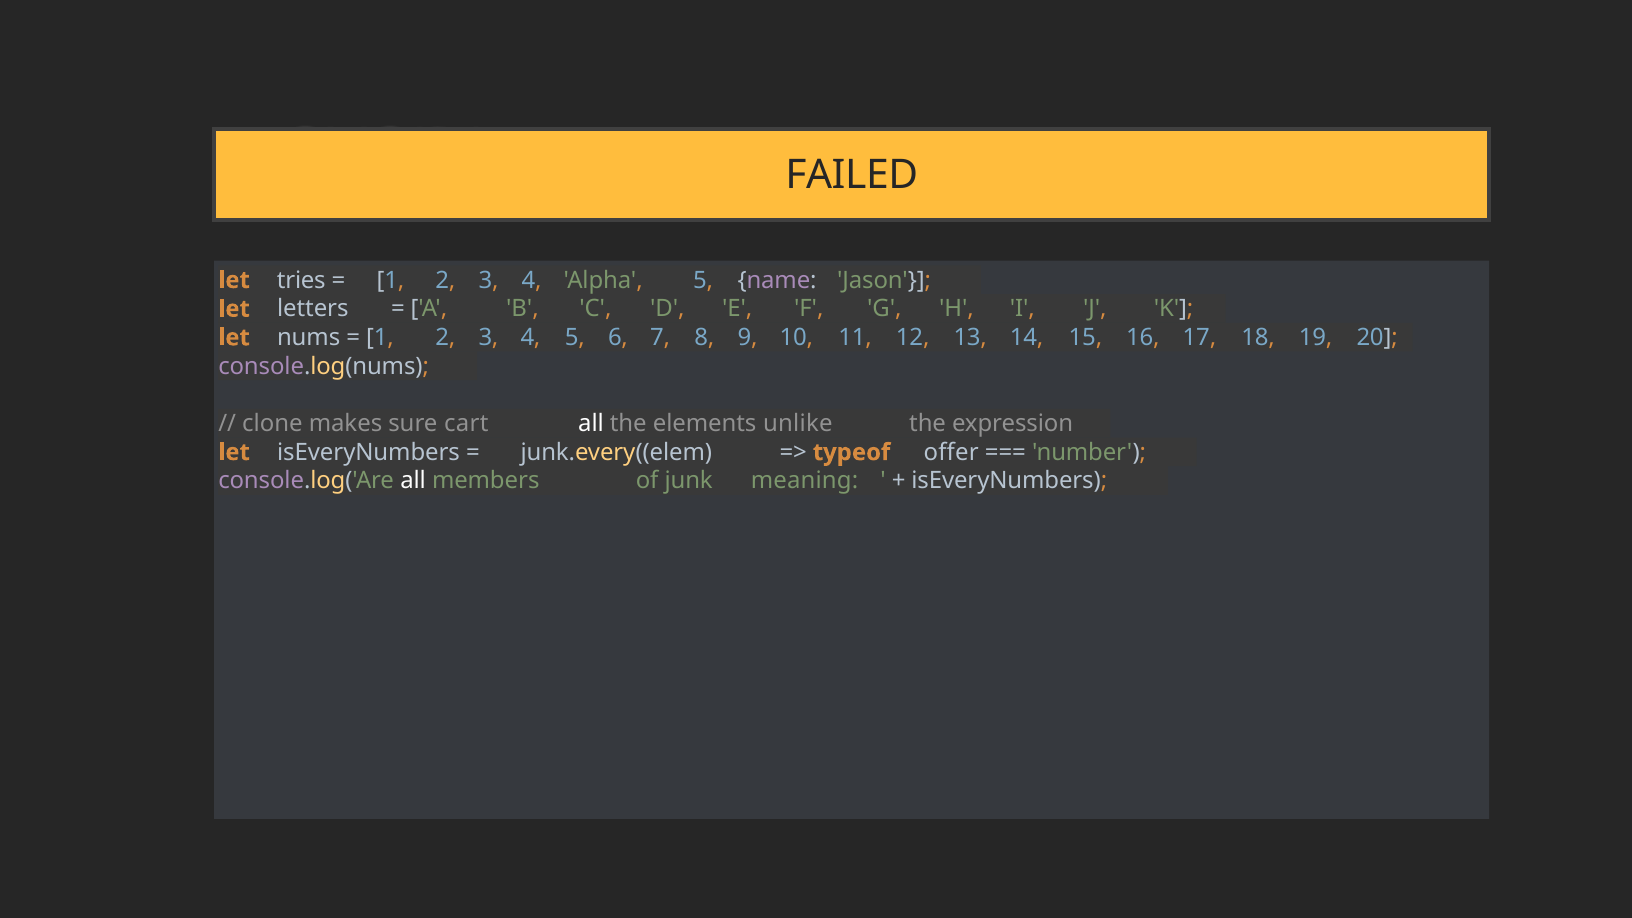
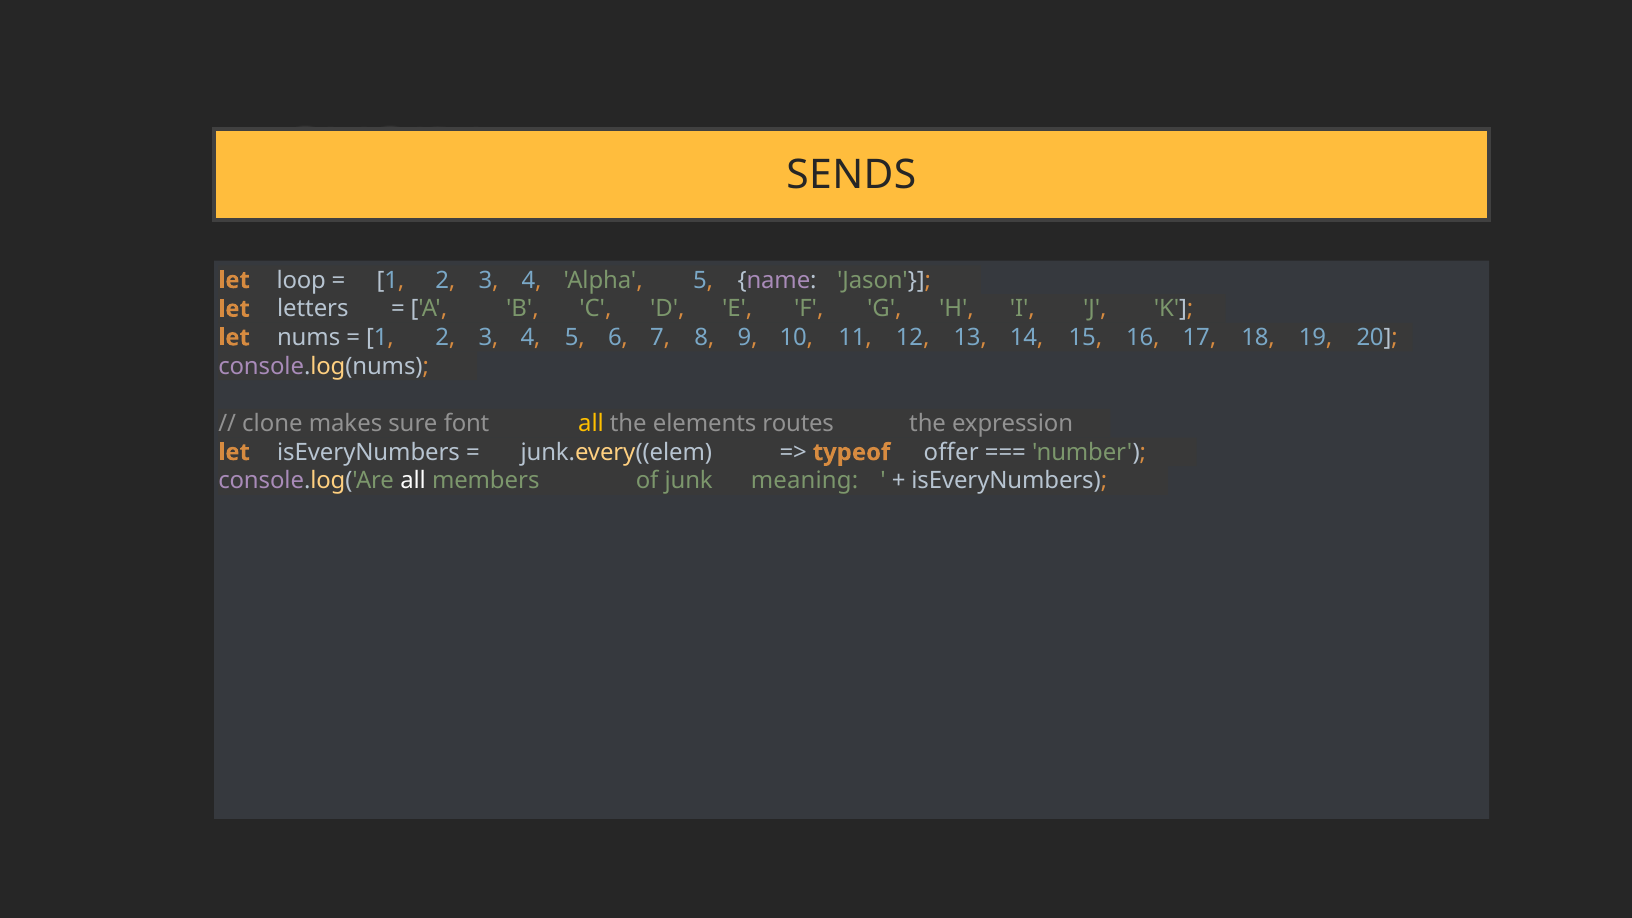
FAILED: FAILED -> SENDS (851, 175)
tries: tries -> loop (301, 280)
cart: cart -> font (467, 424)
all colour: white -> yellow (591, 424)
unlike: unlike -> routes (798, 424)
